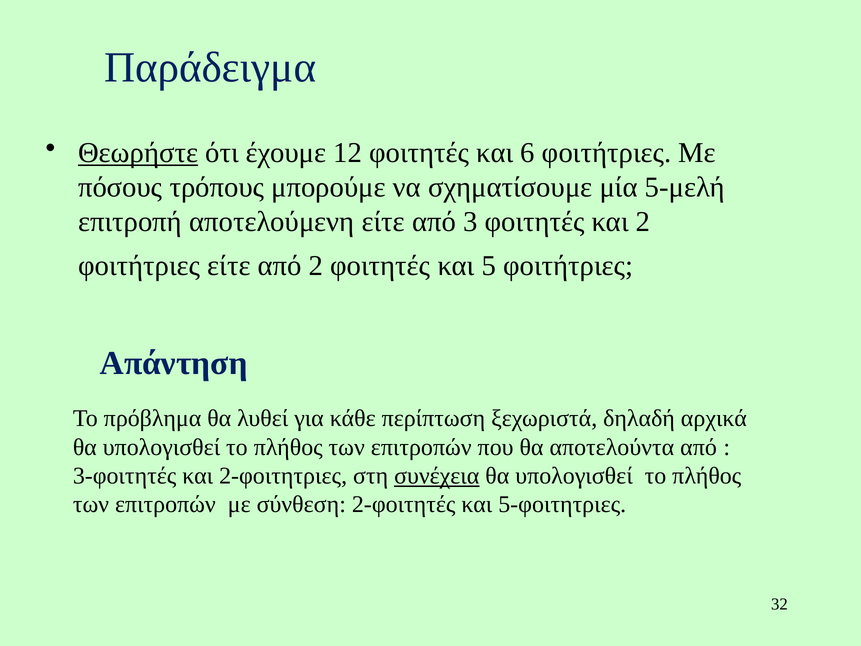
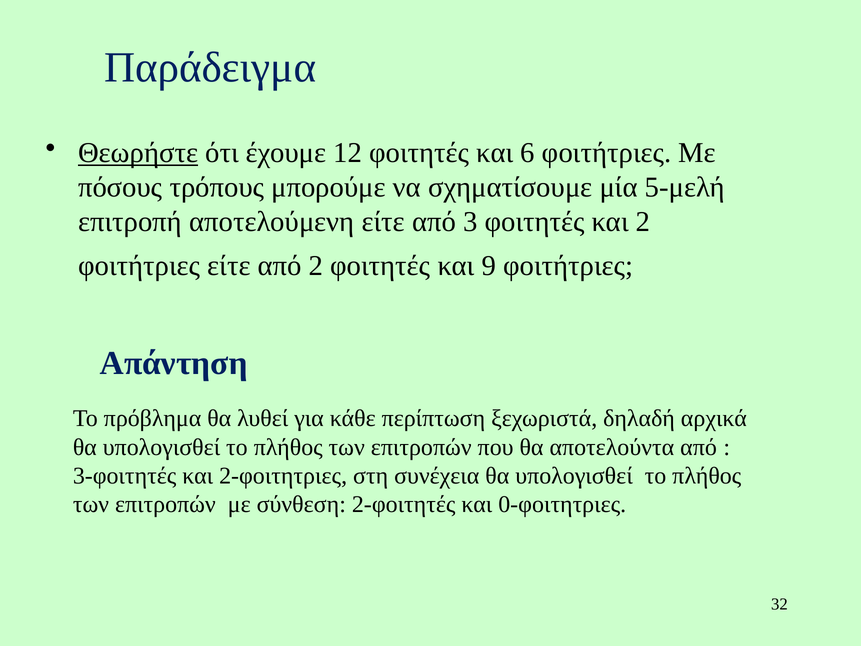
5: 5 -> 9 (489, 266)
συνέχεια underline: present -> none (437, 476)
5-φοιτητριες: 5-φοιτητριες -> 0-φοιτητριες (562, 504)
